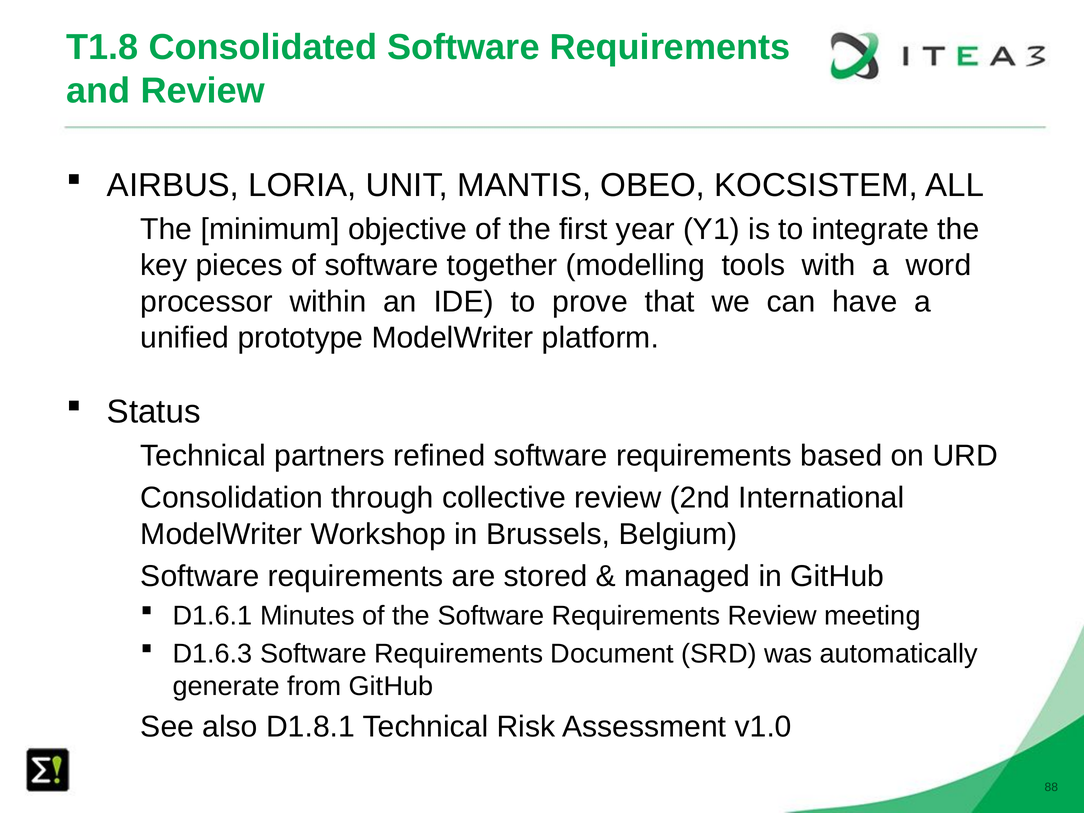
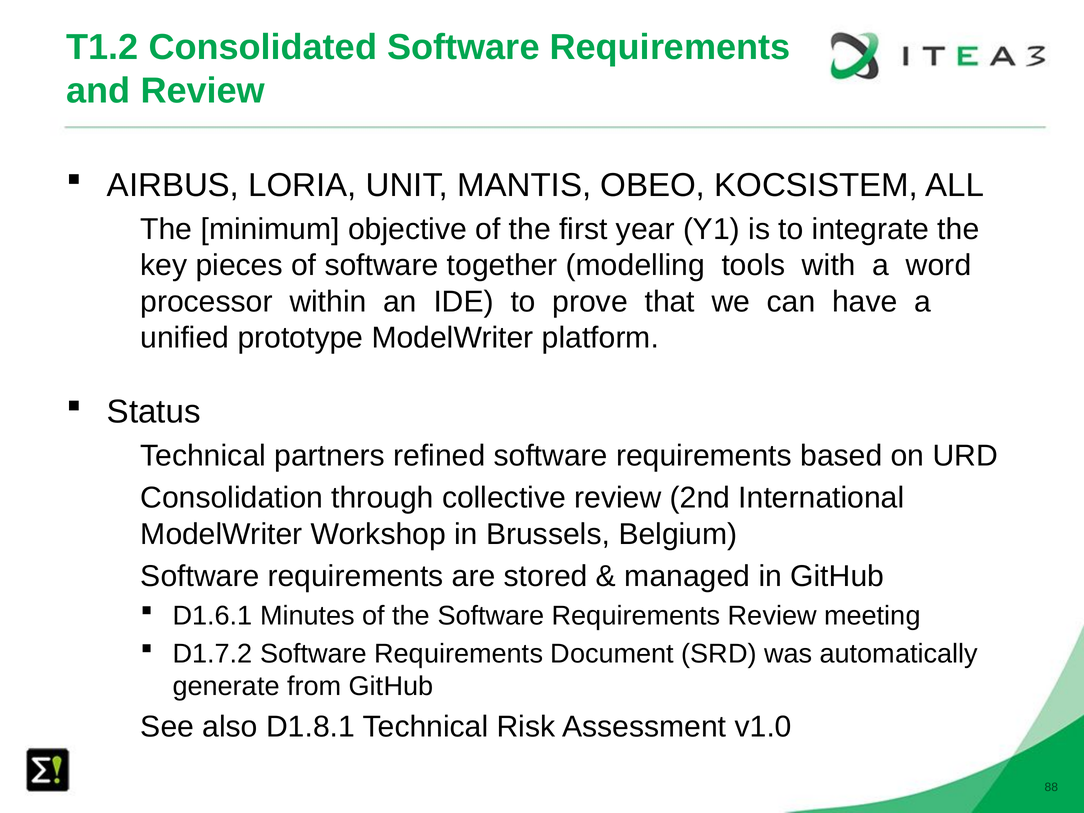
T1.8: T1.8 -> T1.2 (102, 47)
D1.6.3: D1.6.3 -> D1.7.2 (213, 654)
